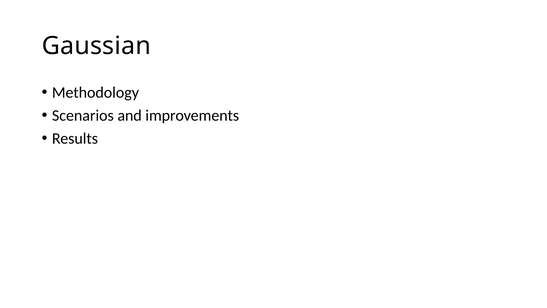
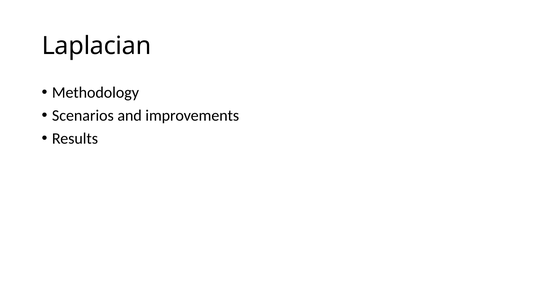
Gaussian: Gaussian -> Laplacian (96, 46)
